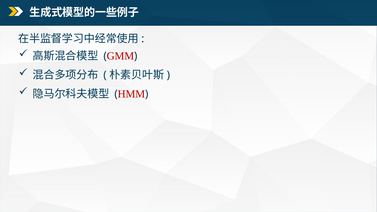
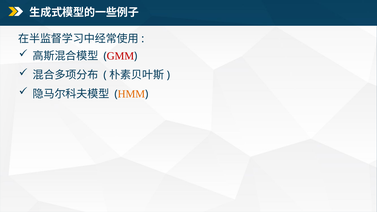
HMM colour: red -> orange (131, 94)
